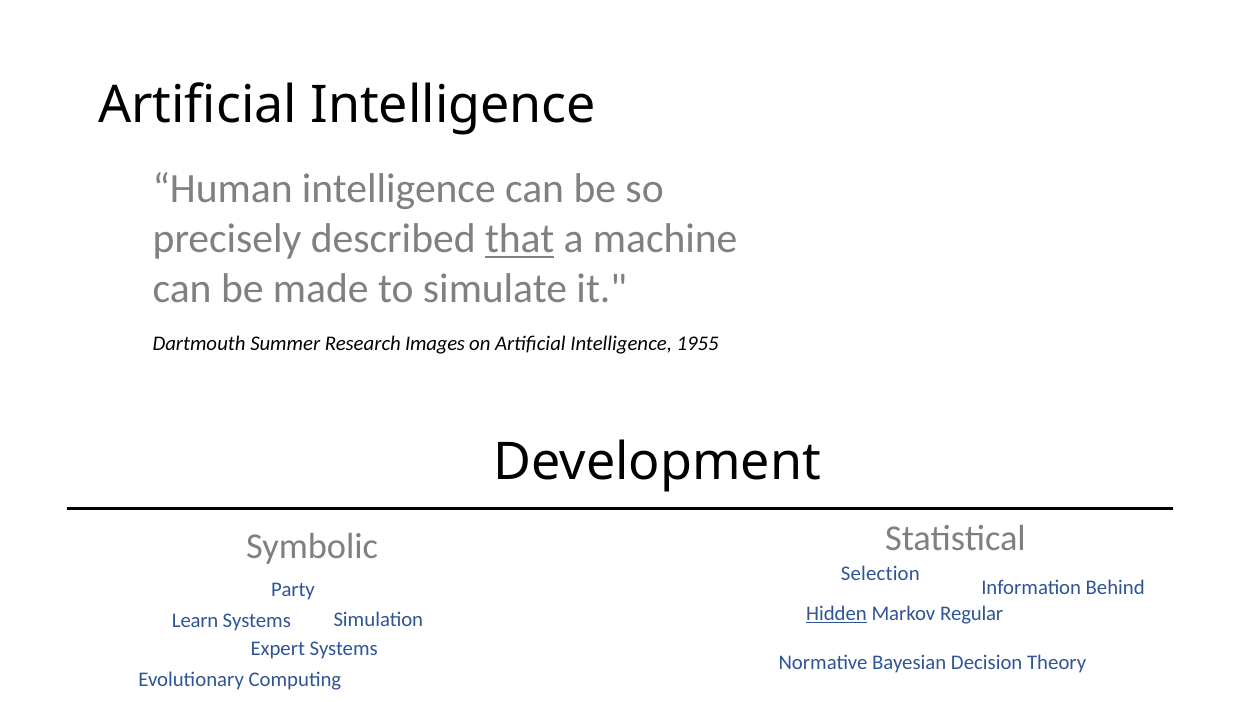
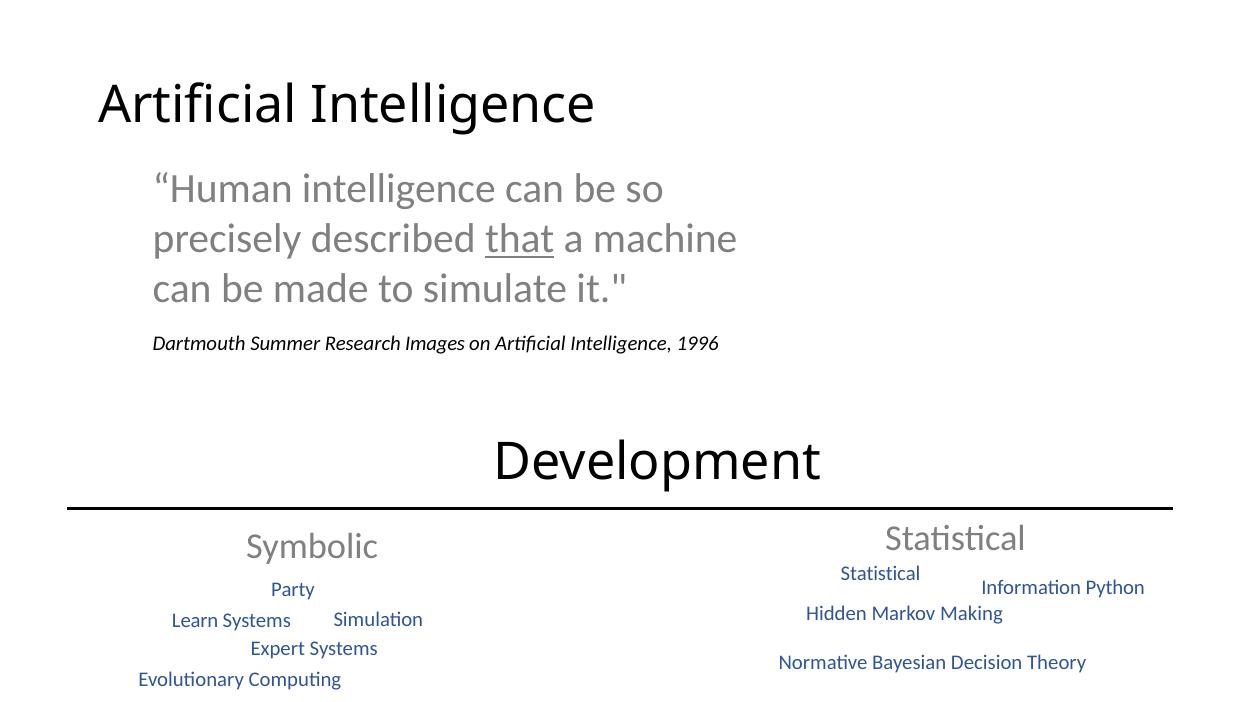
1955: 1955 -> 1996 (698, 343)
Selection: Selection -> Statistical (881, 573)
Behind: Behind -> Python (1115, 587)
Hidden underline: present -> none (837, 613)
Regular: Regular -> Making (972, 613)
